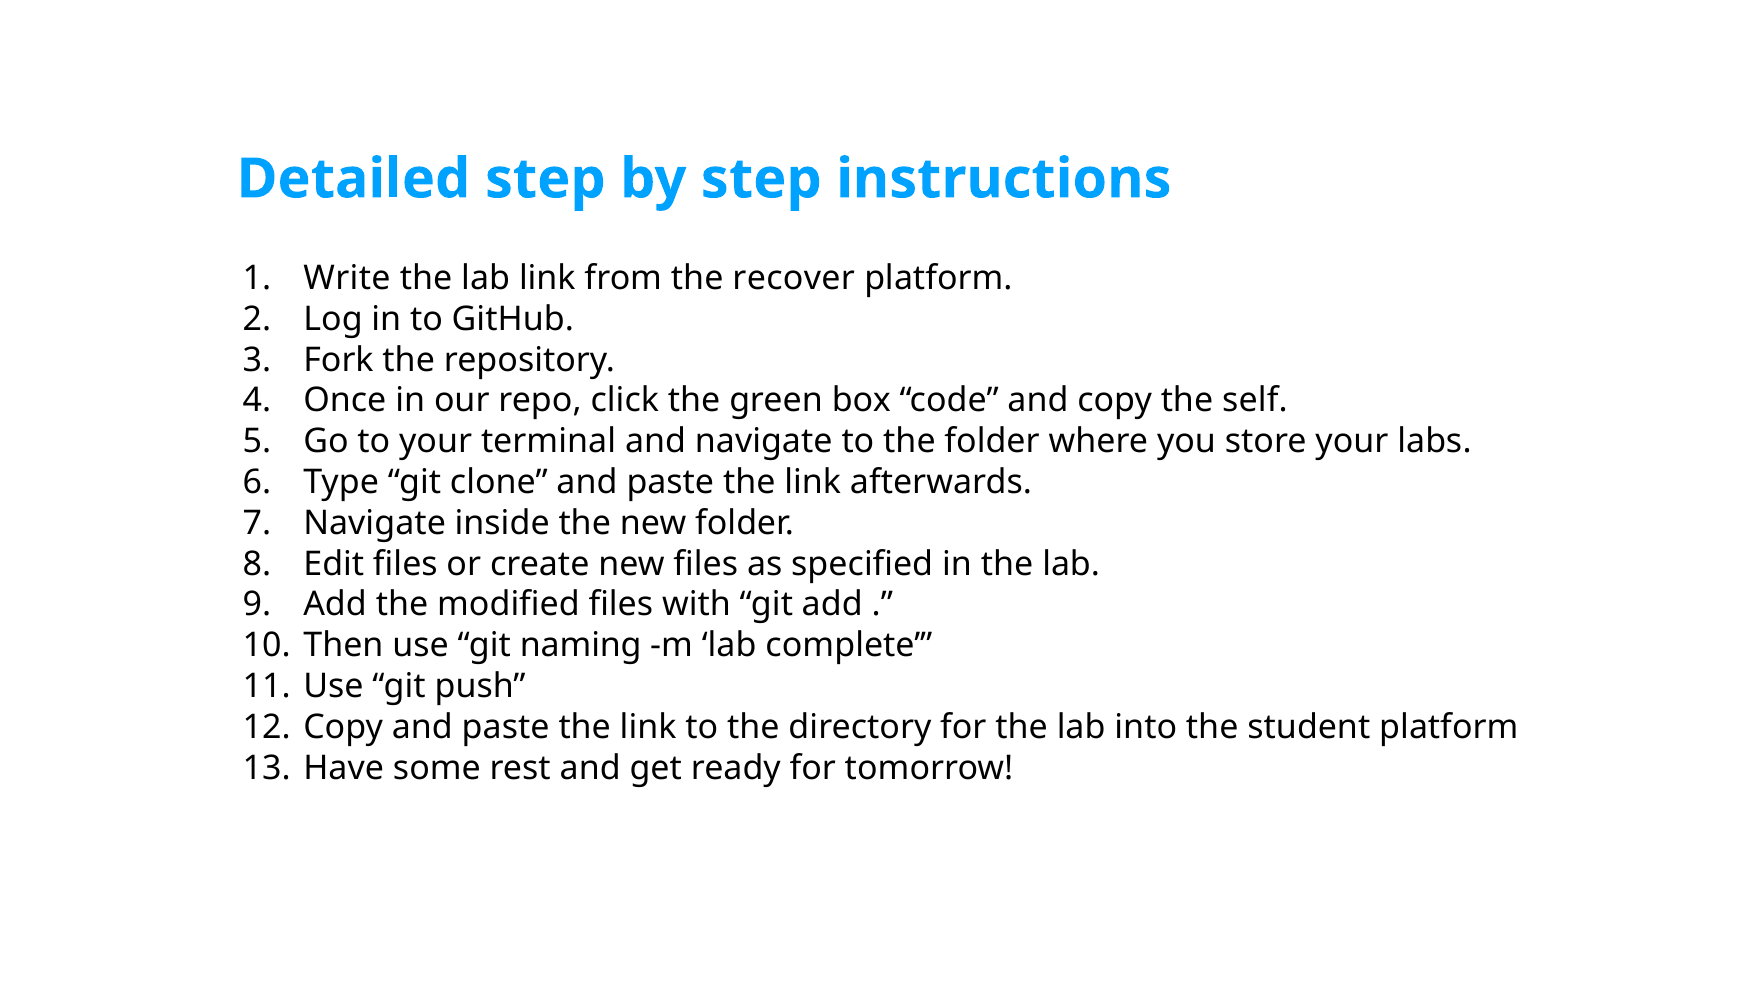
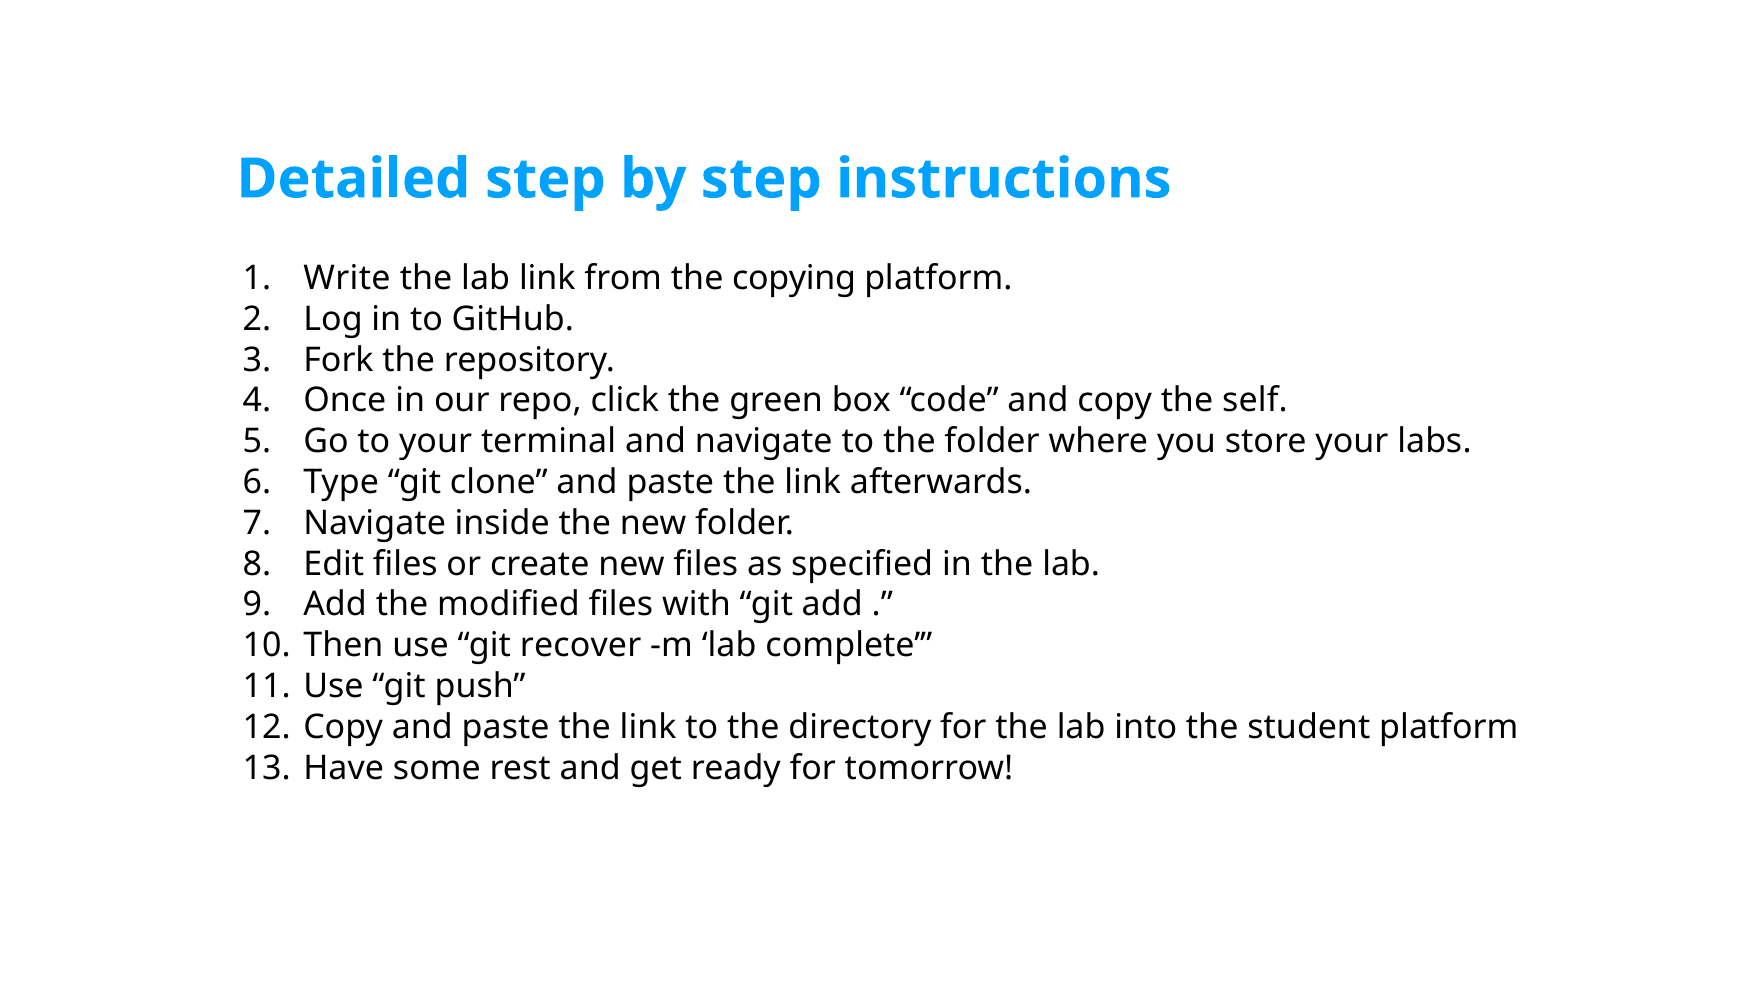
recover: recover -> copying (794, 278)
naming: naming -> recover (581, 645)
